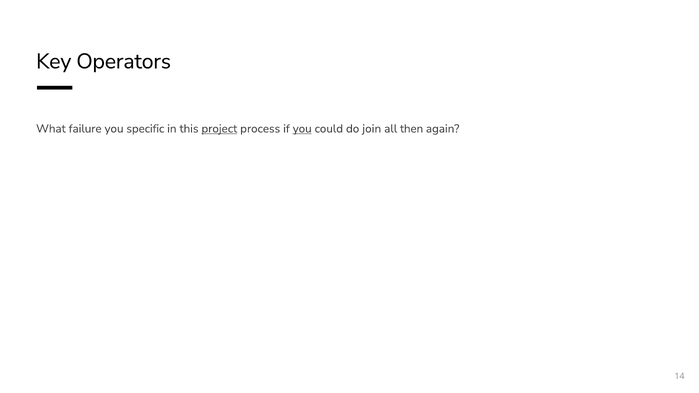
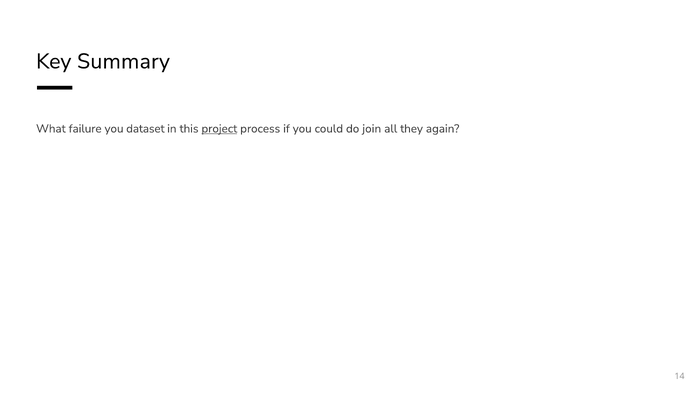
Operators: Operators -> Summary (123, 61)
specific: specific -> dataset (145, 129)
you underline: present -> none (302, 129)
then: then -> they (412, 129)
